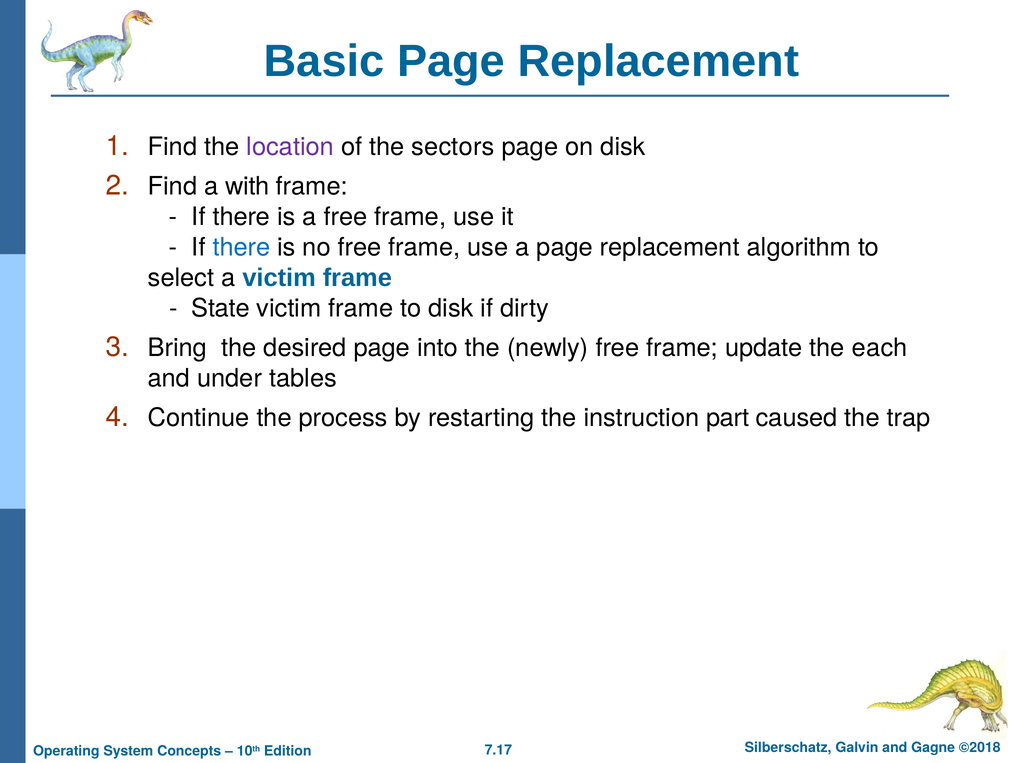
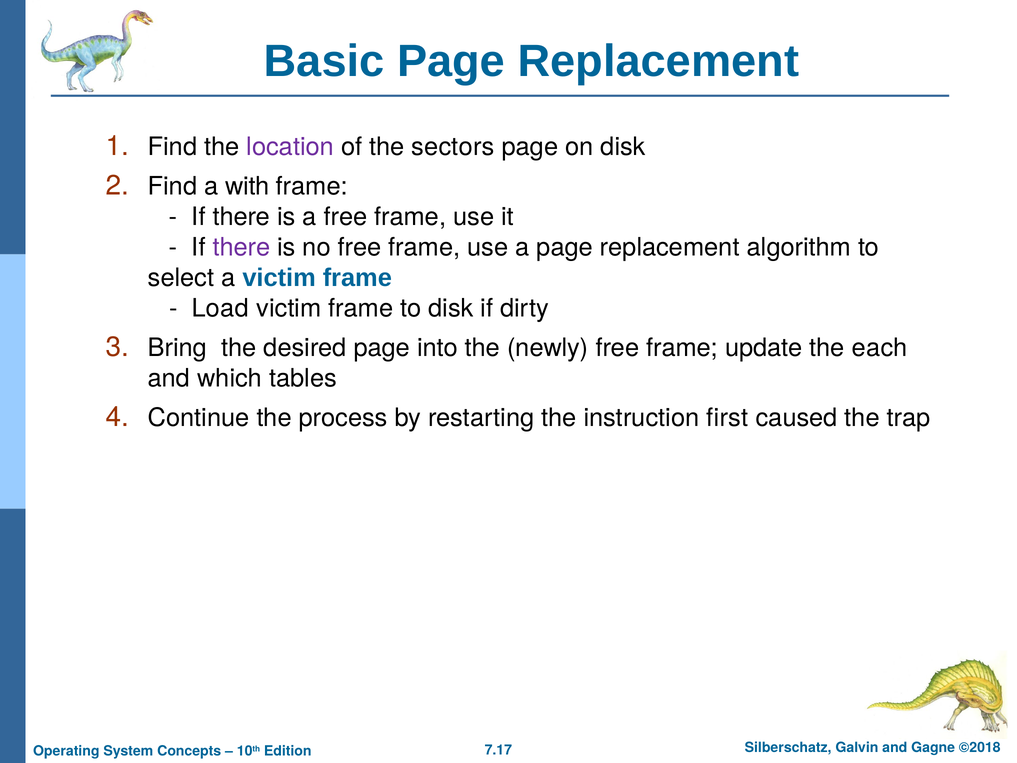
there colour: blue -> purple (241, 247)
State: State -> Load (220, 308)
under: under -> which (230, 378)
part: part -> first (727, 418)
